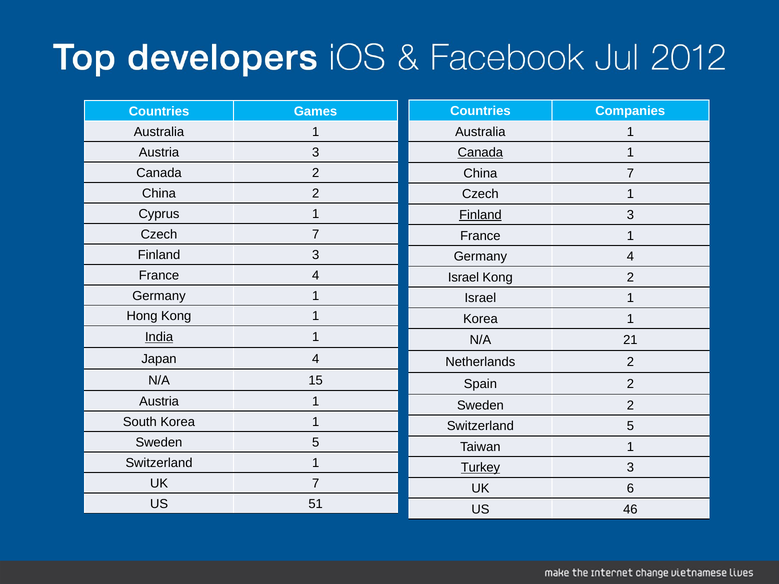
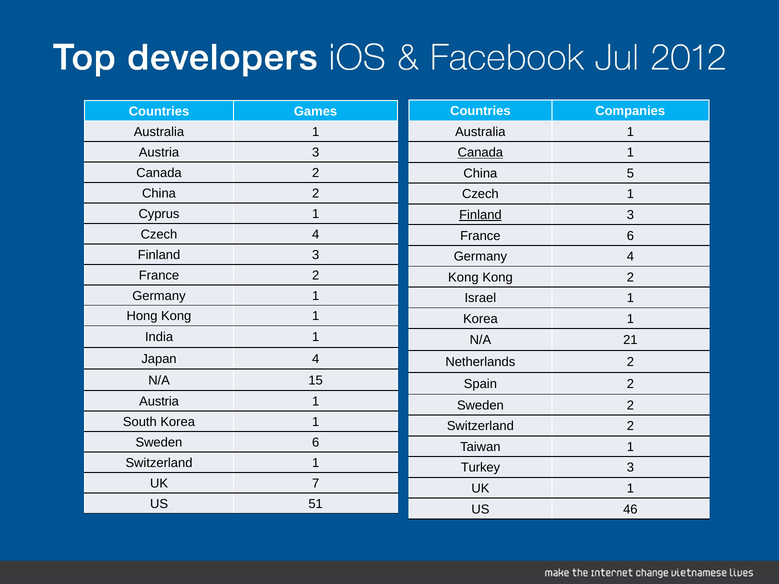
China 7: 7 -> 5 (630, 173)
Czech 7: 7 -> 4 (316, 234)
France 1: 1 -> 6 (630, 236)
France 4: 4 -> 2 (316, 275)
Israel: Israel -> Kong (463, 277)
India underline: present -> none (159, 337)
Switzerland 5: 5 -> 2 (630, 426)
Sweden 5: 5 -> 6 (316, 442)
Turkey underline: present -> none (480, 468)
UK 6: 6 -> 1 (630, 489)
